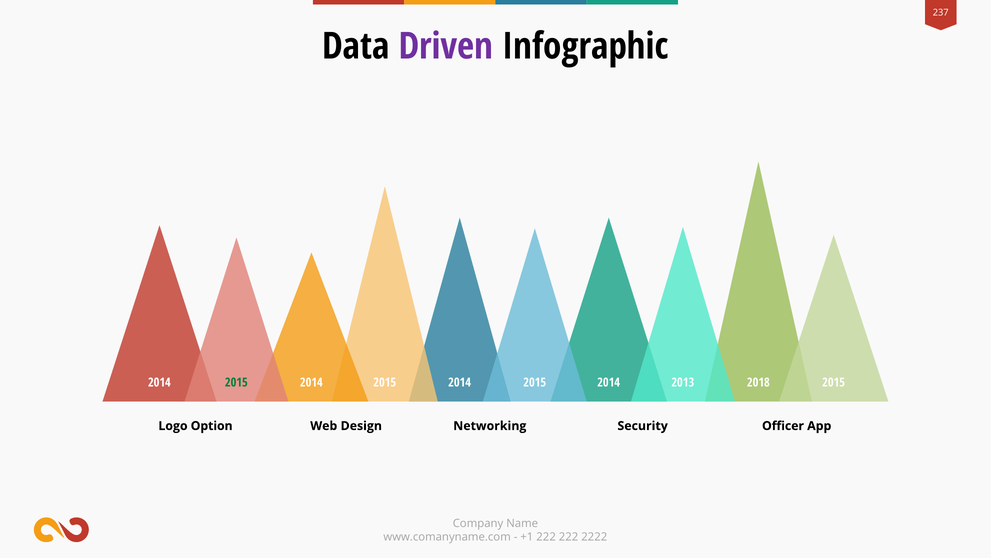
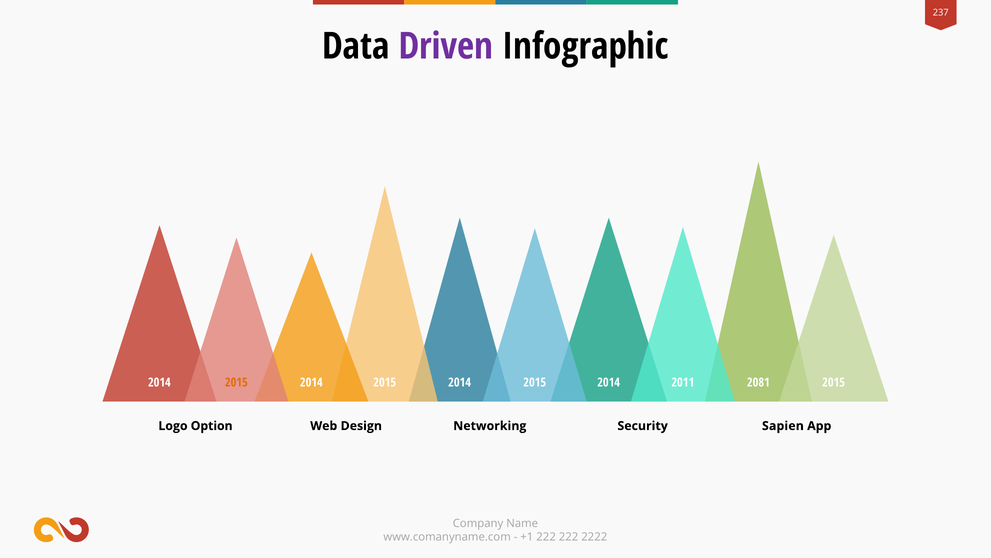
2015 colour: green -> orange (236, 382)
2013: 2013 -> 2011 (683, 382)
2018: 2018 -> 2081 (758, 382)
Officer: Officer -> Sapien (783, 426)
